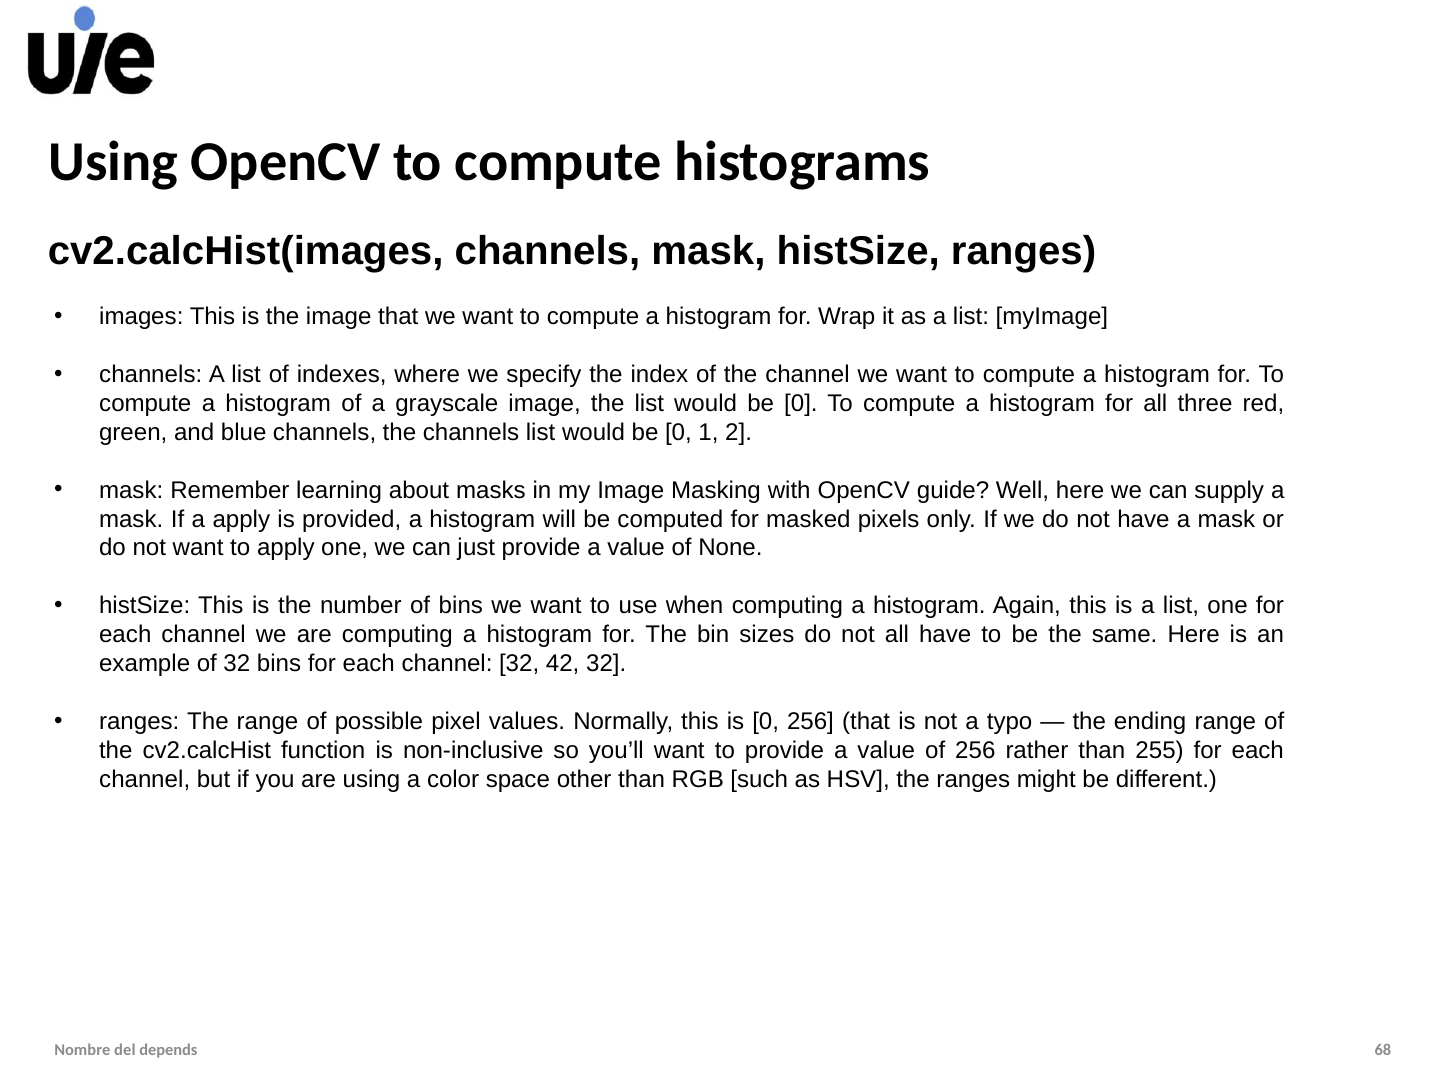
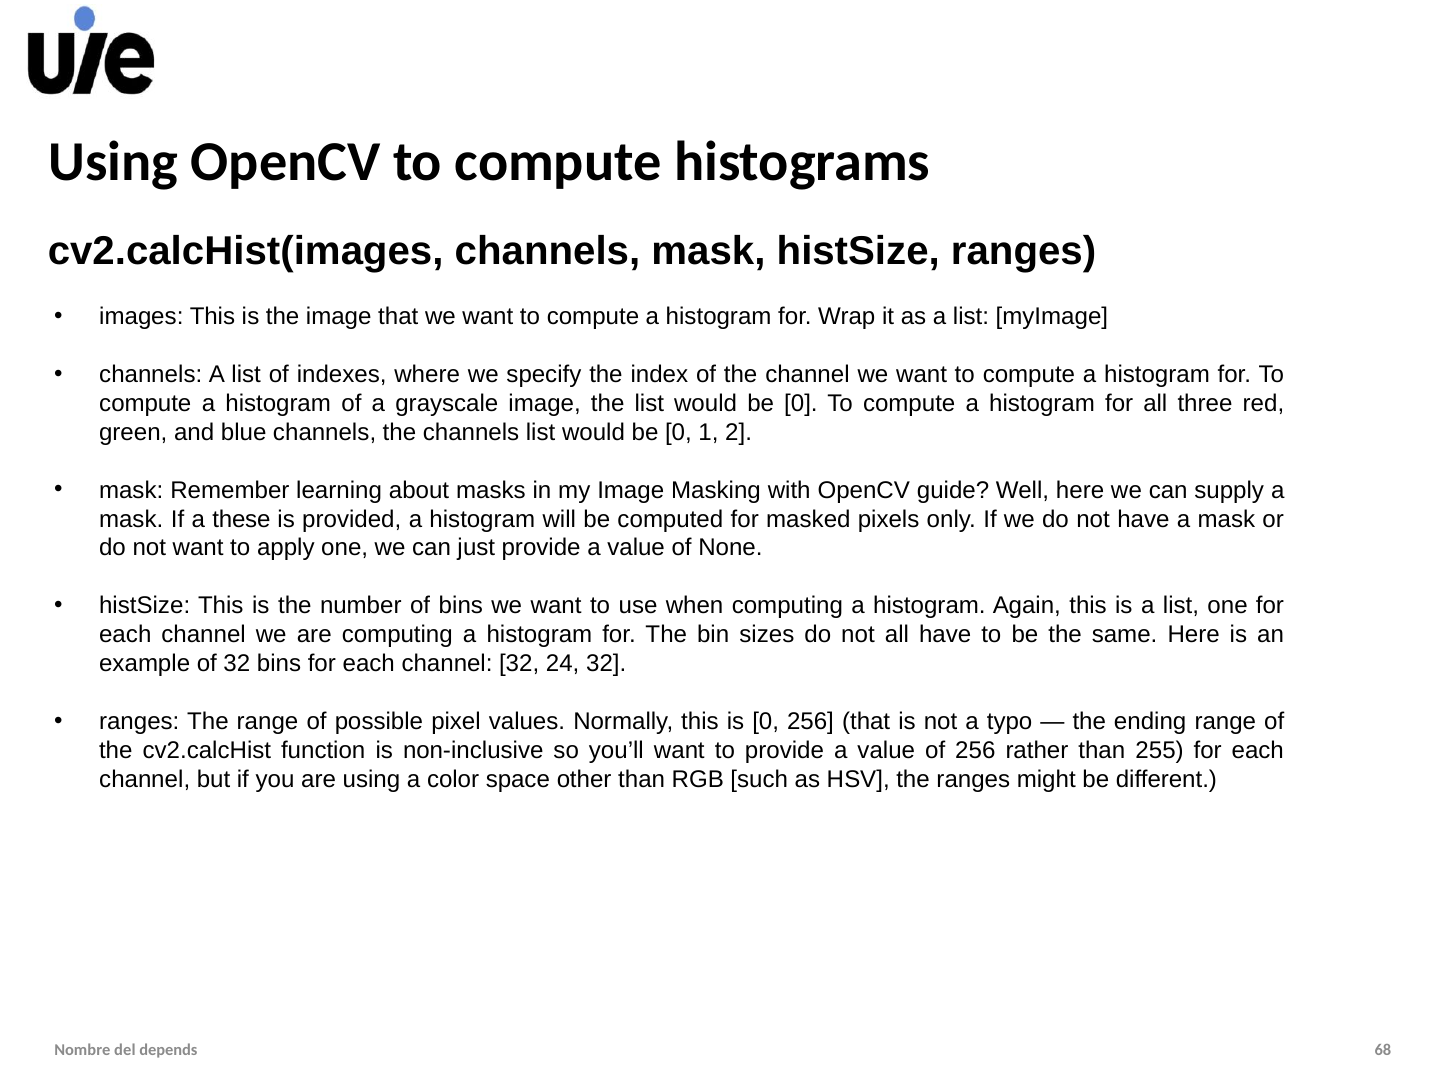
a apply: apply -> these (241, 519)
42: 42 -> 24 (563, 664)
